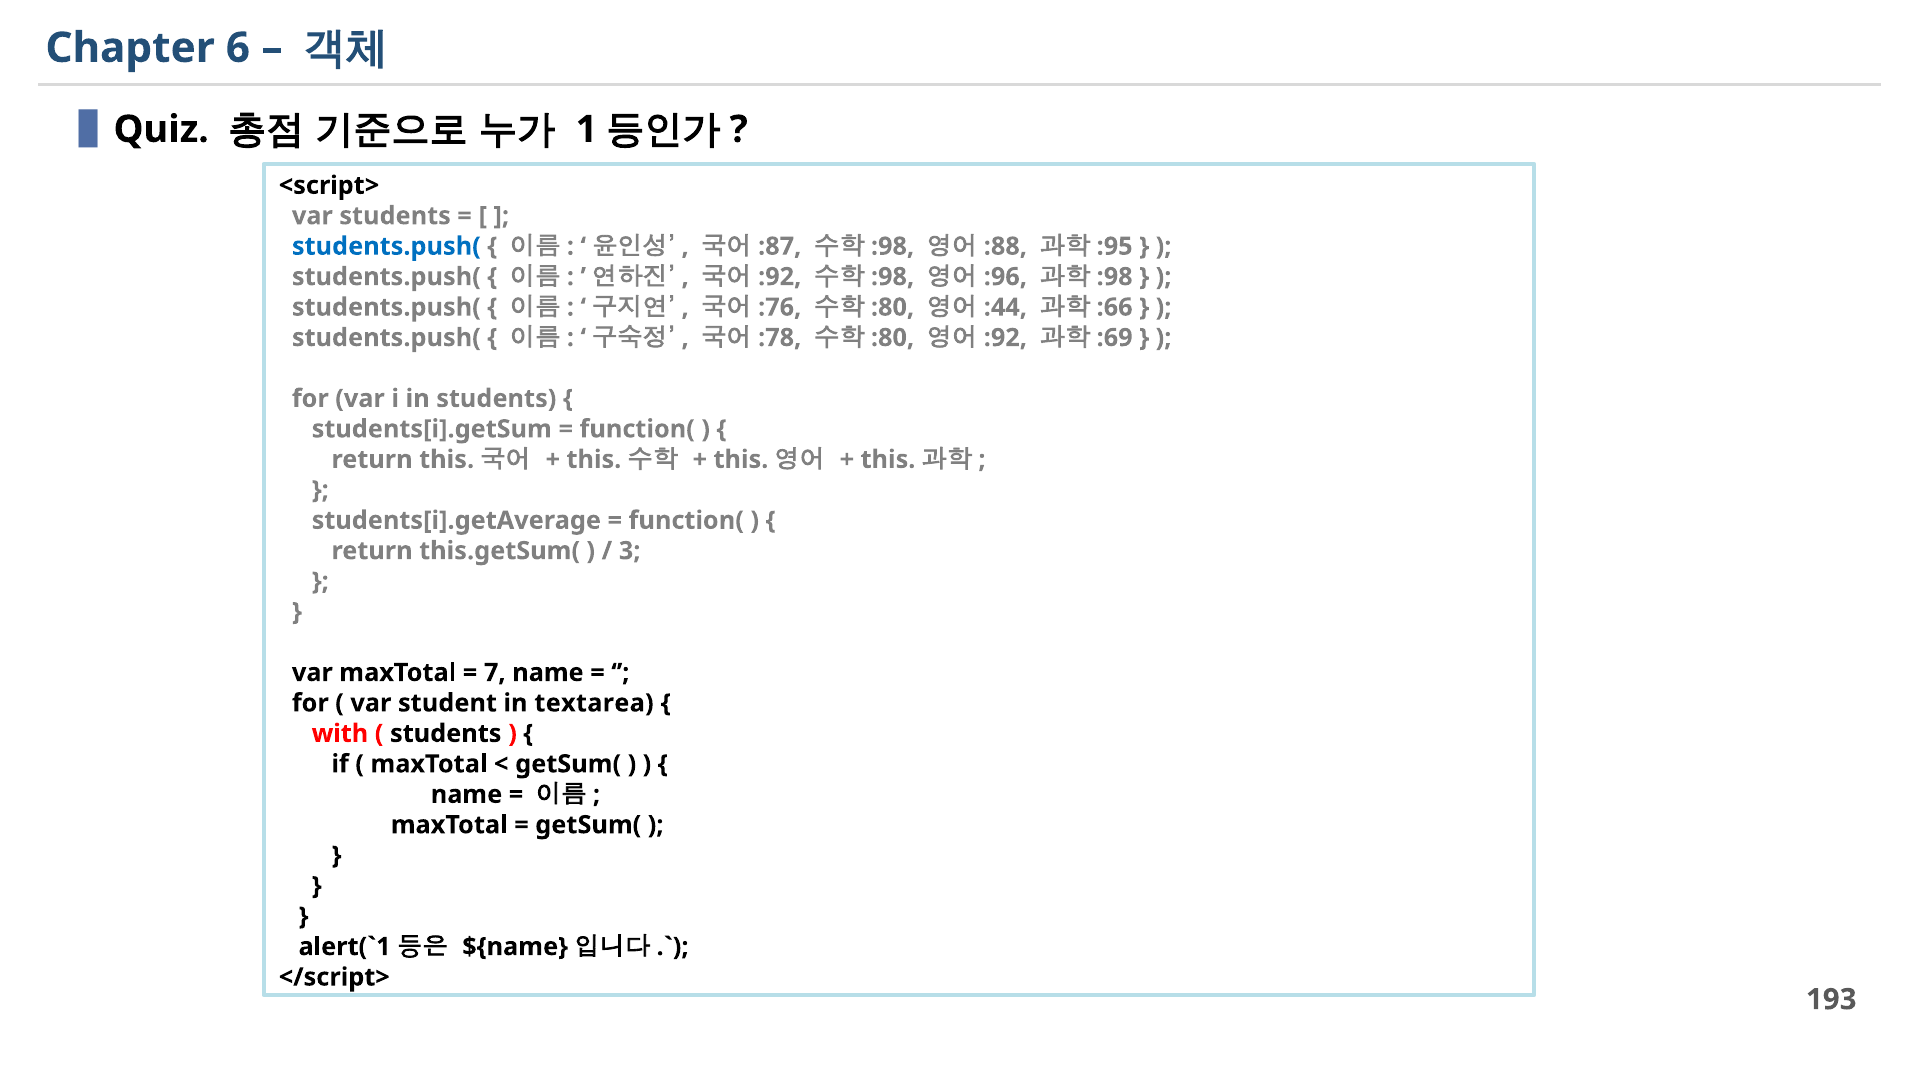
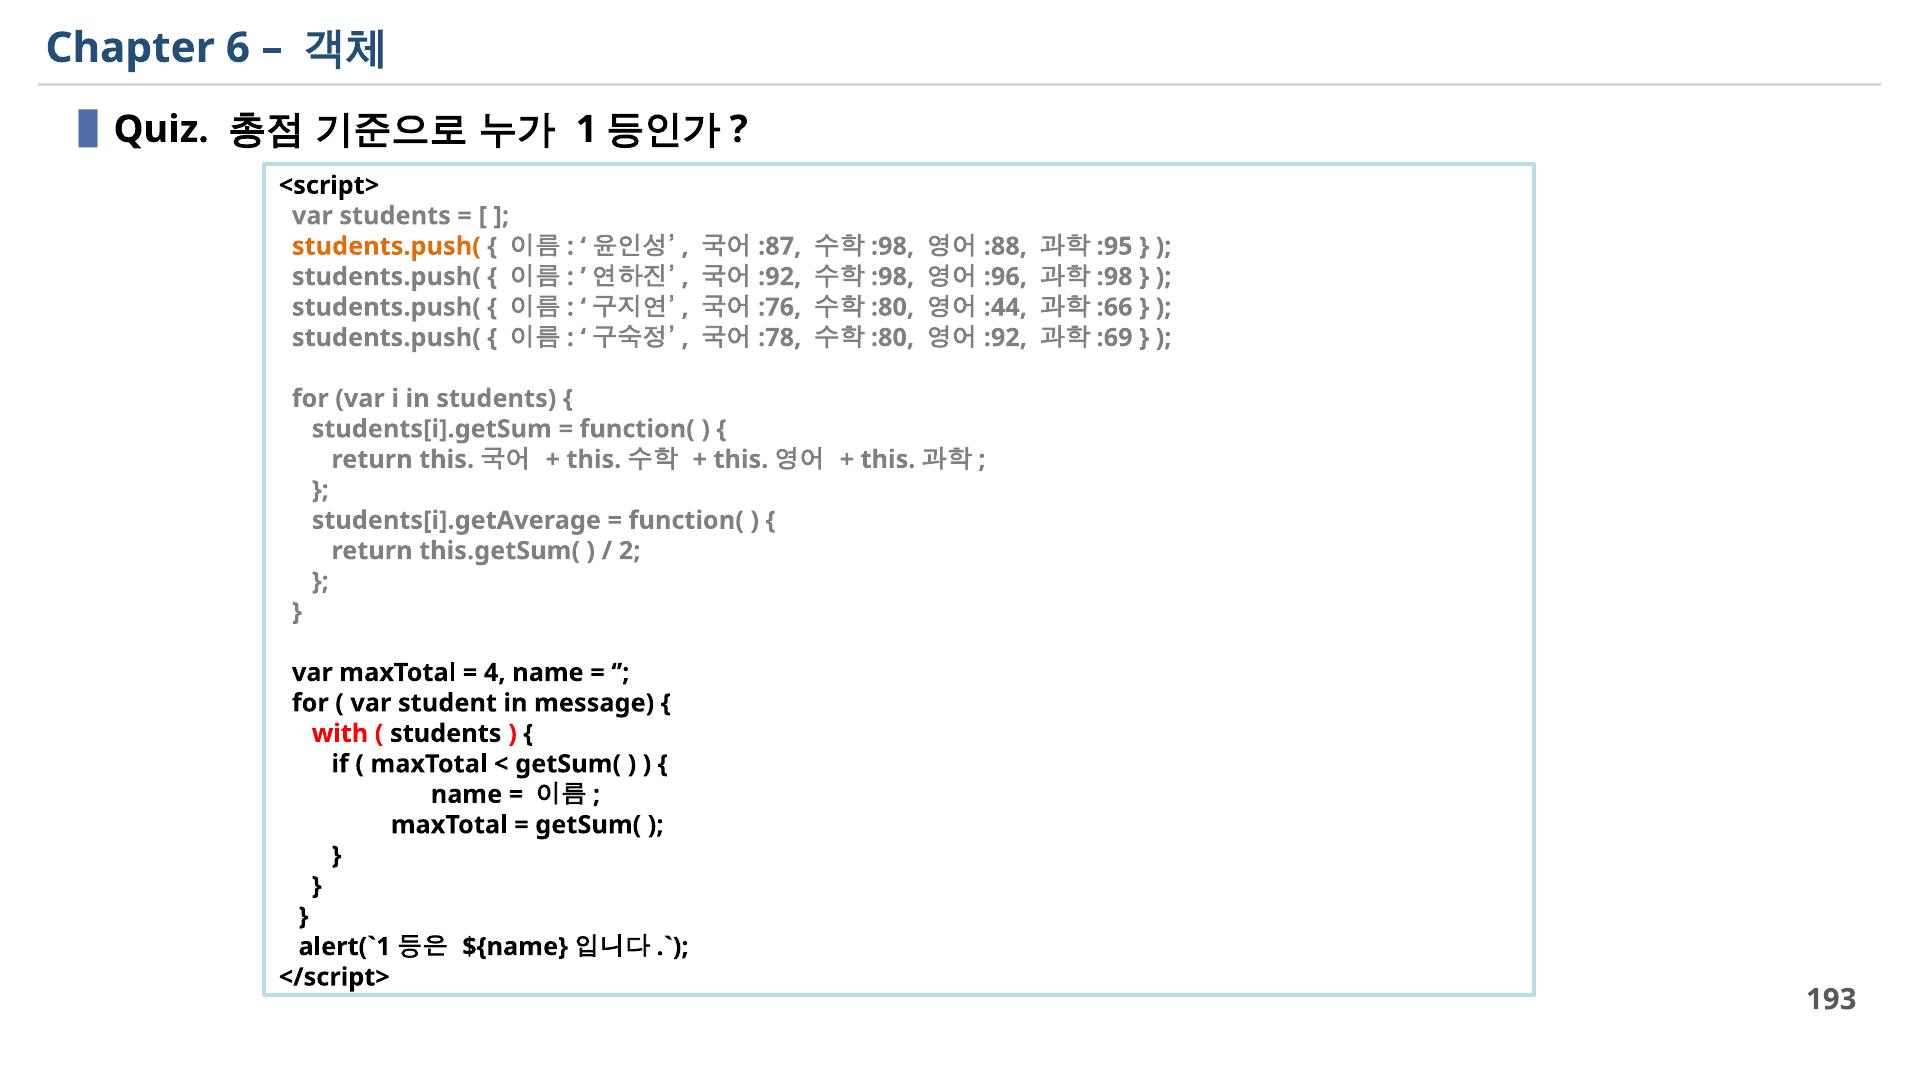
students.push( colour: blue -> orange (386, 246)
3: 3 -> 2 (630, 551)
7: 7 -> 4 (495, 672)
textarea: textarea -> message (594, 703)
